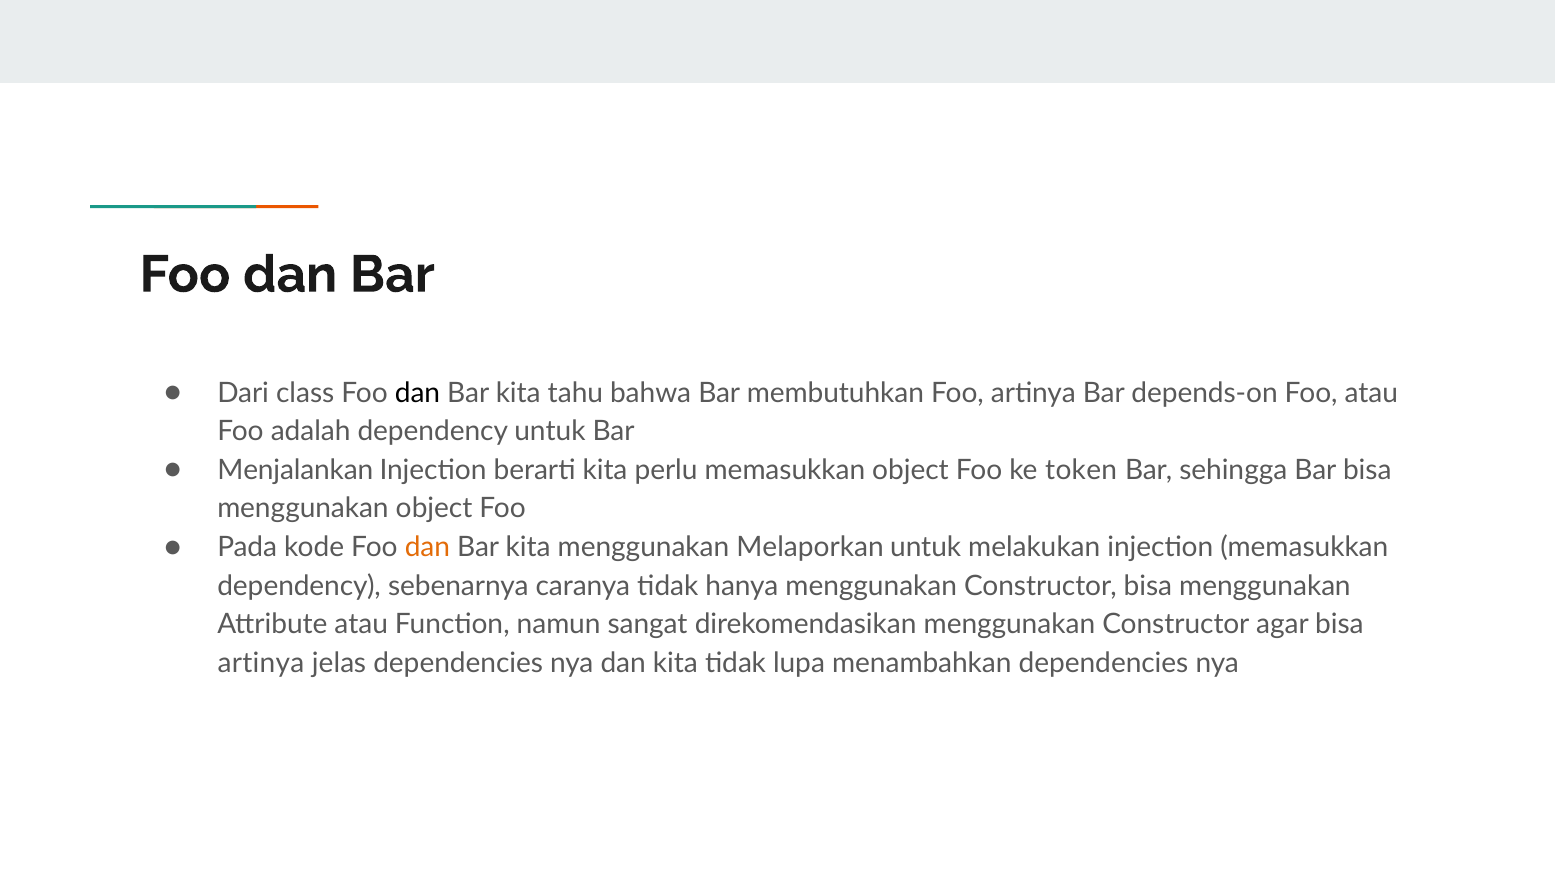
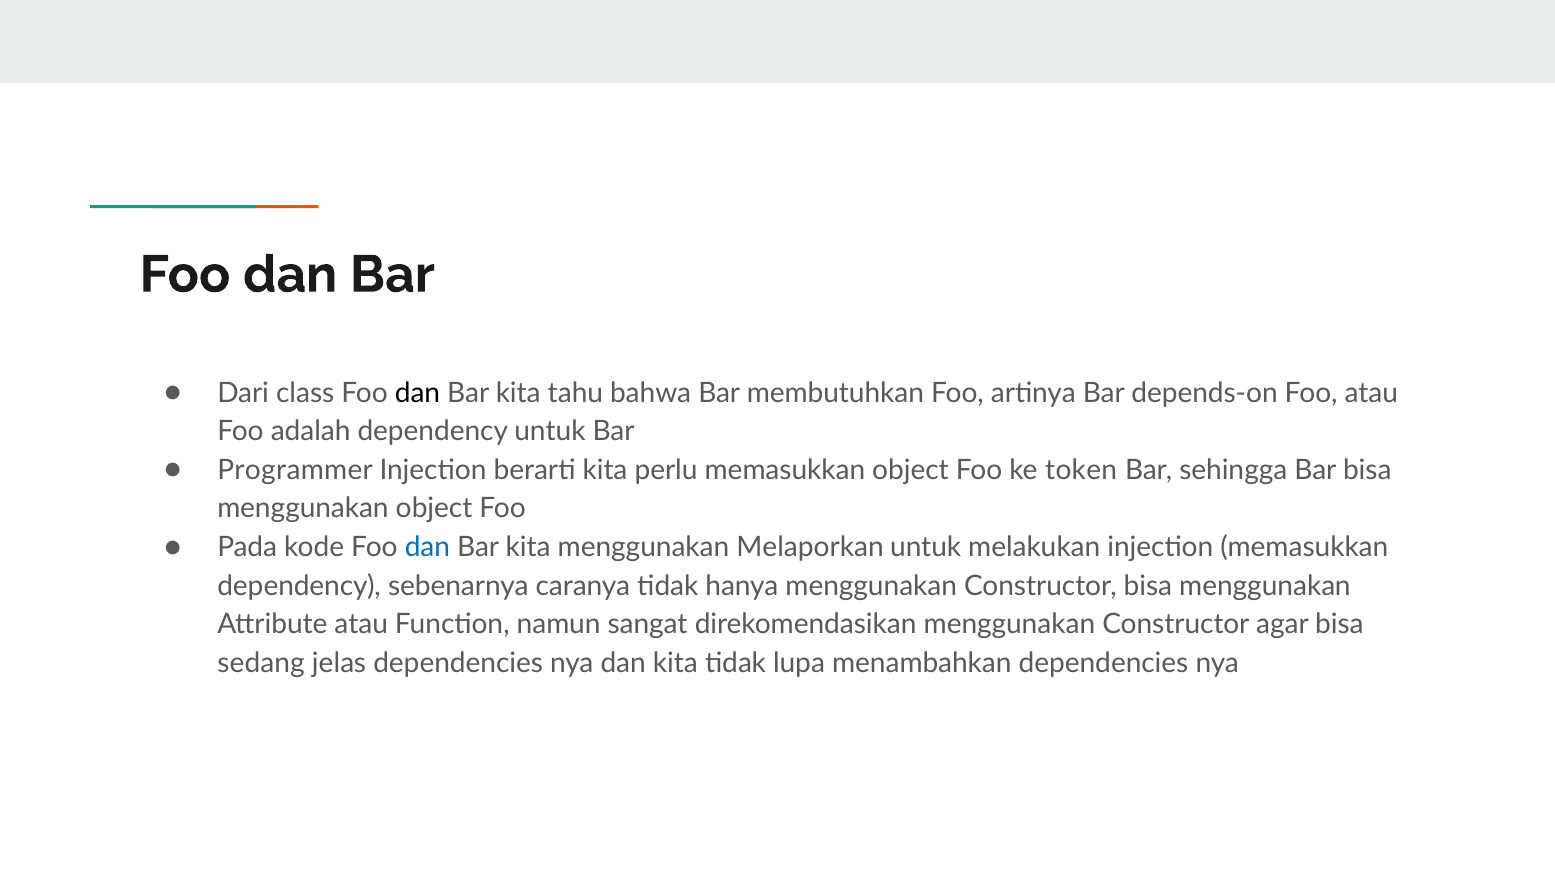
Menjalankan: Menjalankan -> Programmer (295, 470)
dan colour: orange -> blue (427, 547)
artinya: artinya -> sedang (261, 663)
